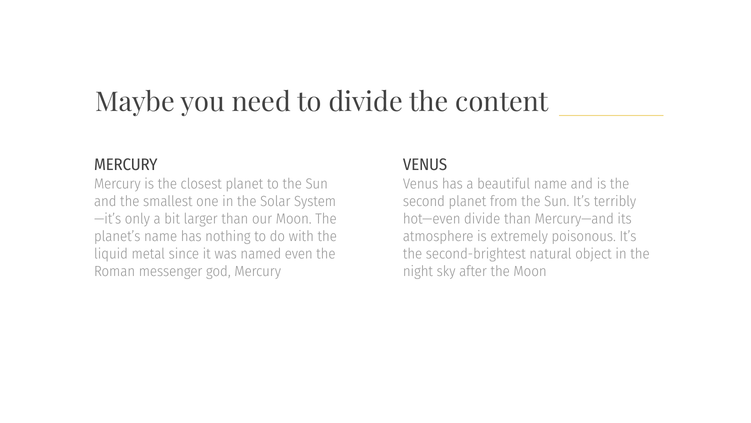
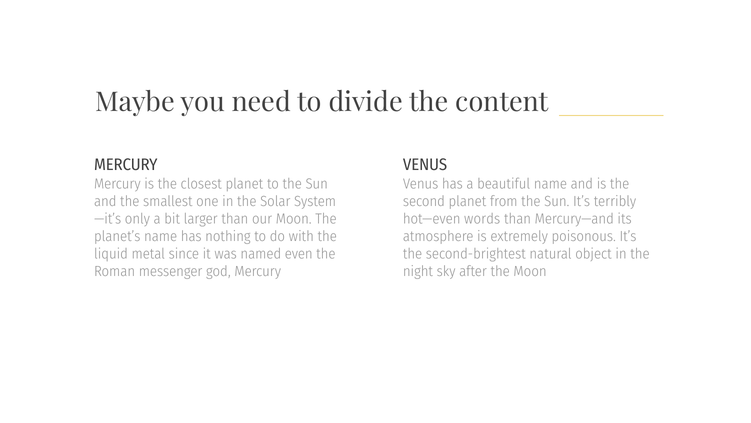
hot—even divide: divide -> words (482, 219)
